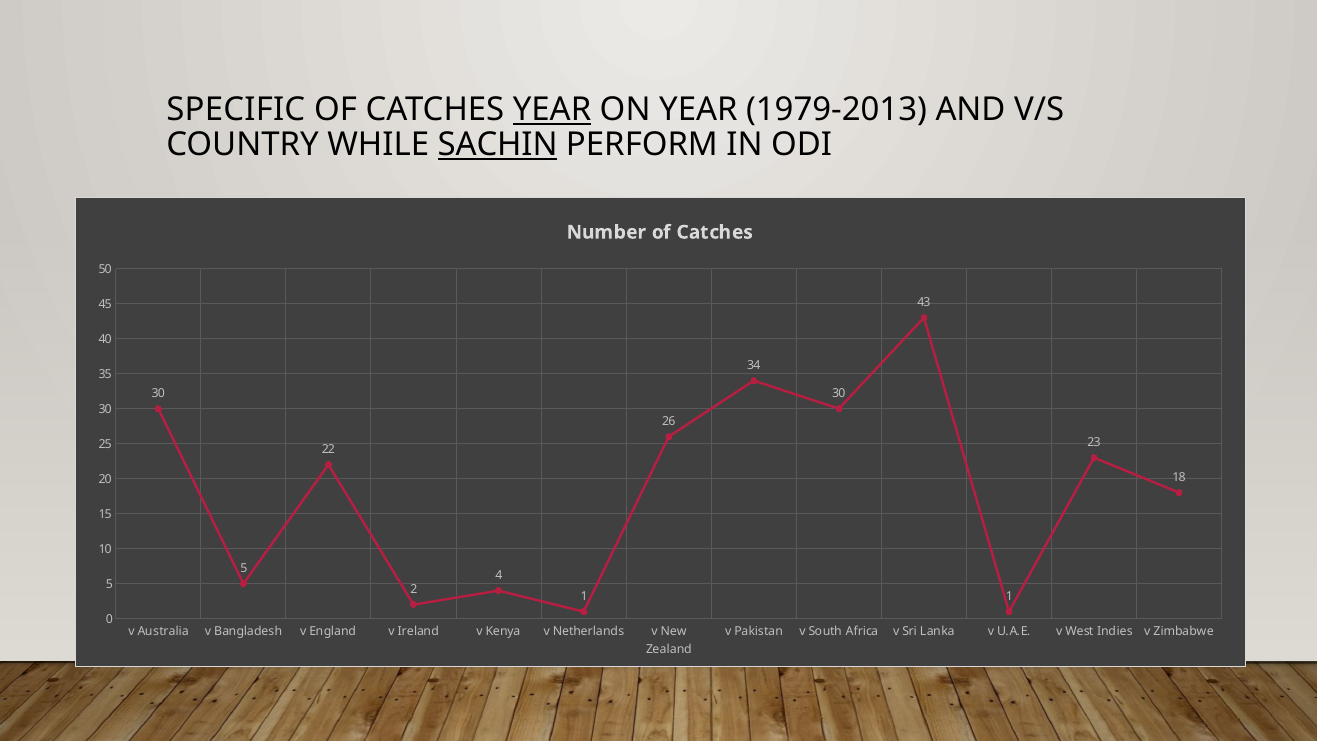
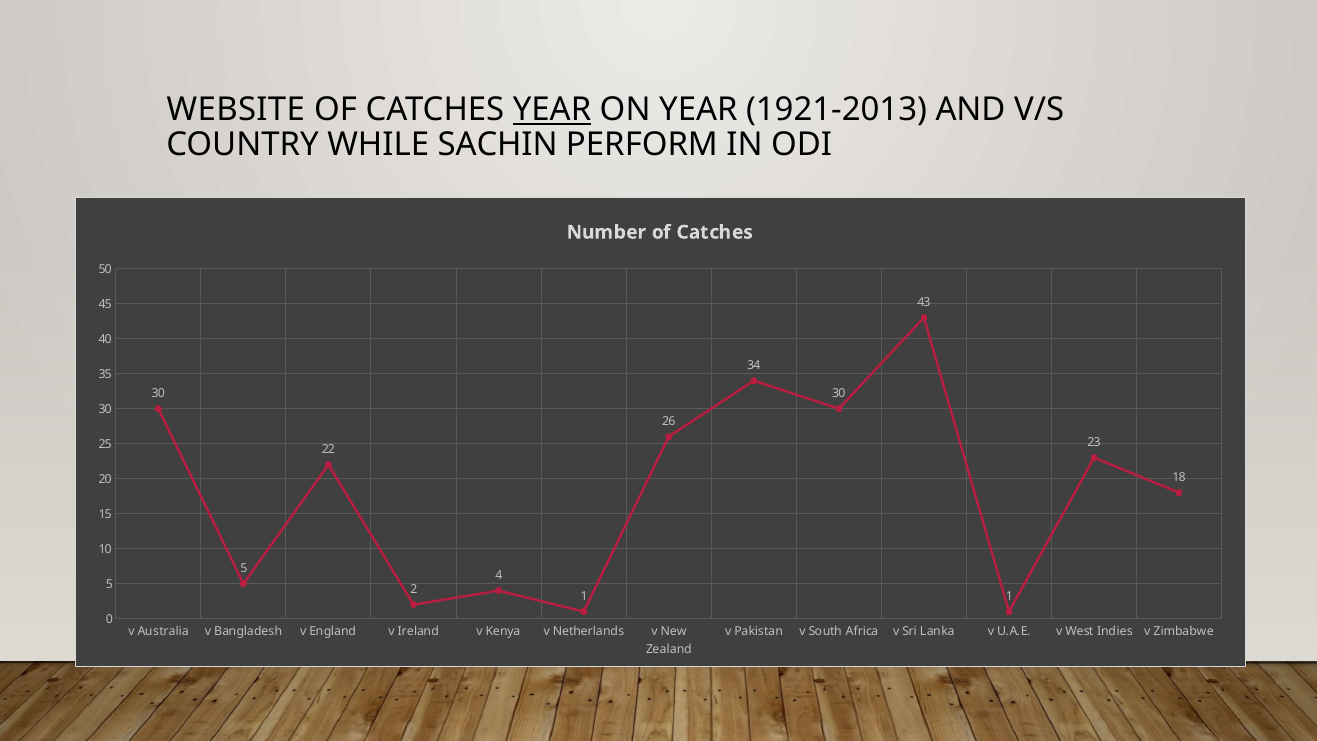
SPECIFIC: SPECIFIC -> WEBSITE (236, 109)
1979-2013: 1979-2013 -> 1921-2013 (837, 109)
SACHIN underline: present -> none (498, 145)
